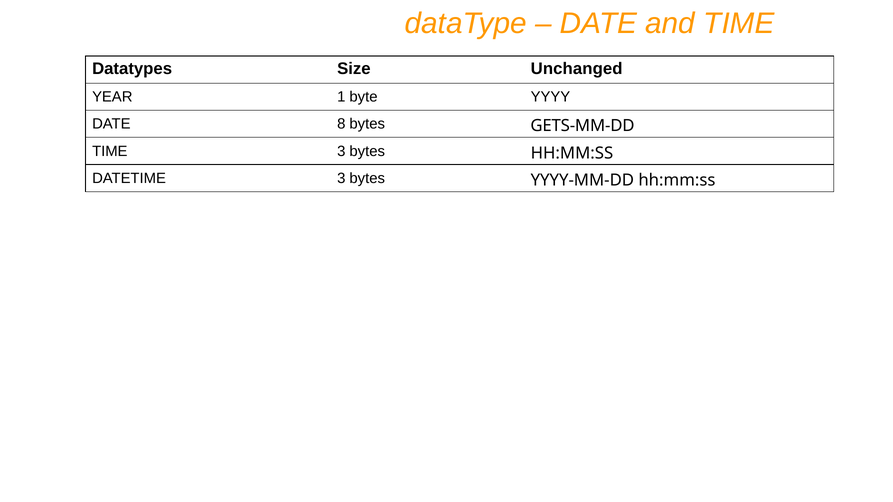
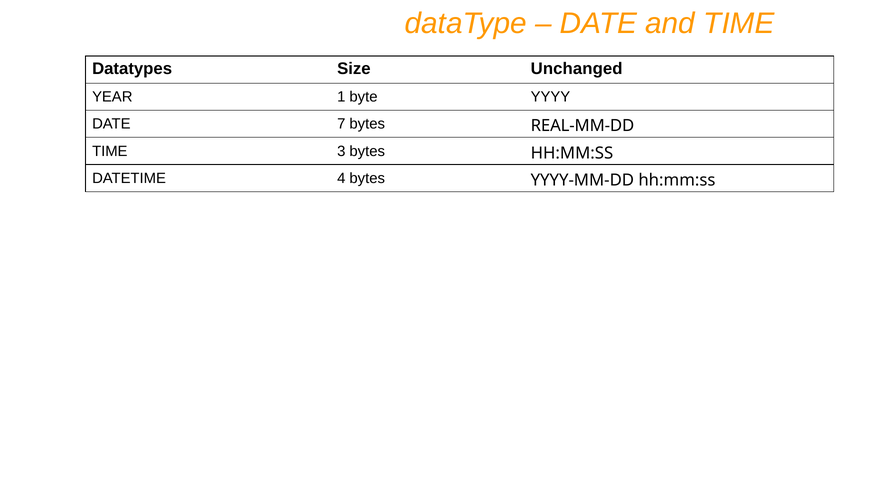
8: 8 -> 7 (341, 124)
GETS-MM-DD: GETS-MM-DD -> REAL-MM-DD (582, 126)
DATETIME 3: 3 -> 4 (341, 178)
